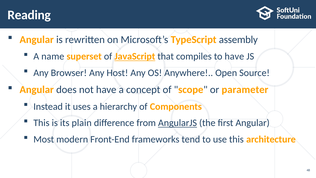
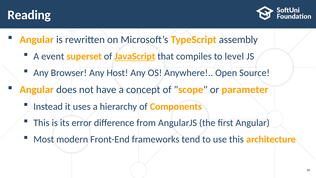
name: name -> event (53, 56)
to have: have -> level (234, 56)
plain: plain -> error (82, 123)
AngularJS underline: present -> none (178, 123)
